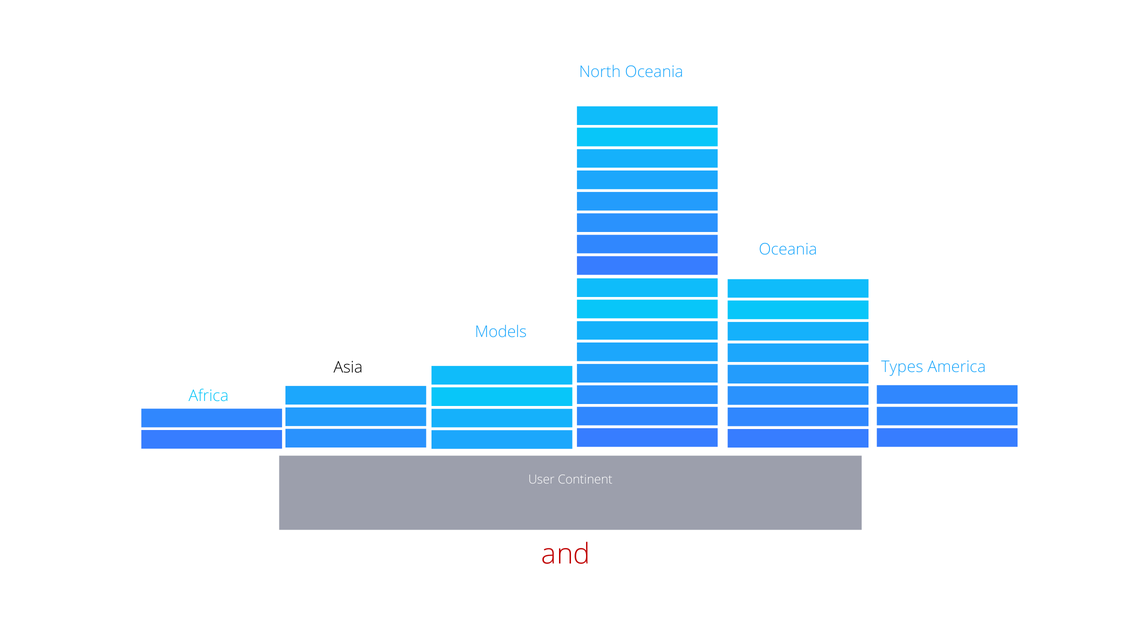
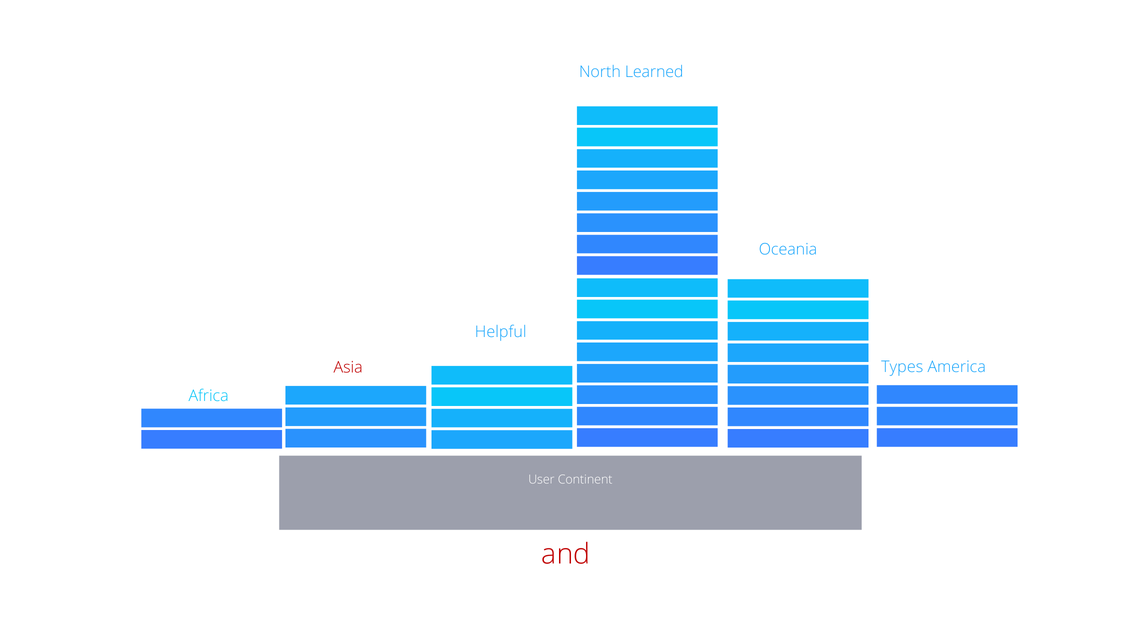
North Oceania: Oceania -> Learned (654, 72)
Models: Models -> Helpful (501, 332)
Asia colour: black -> red (348, 367)
